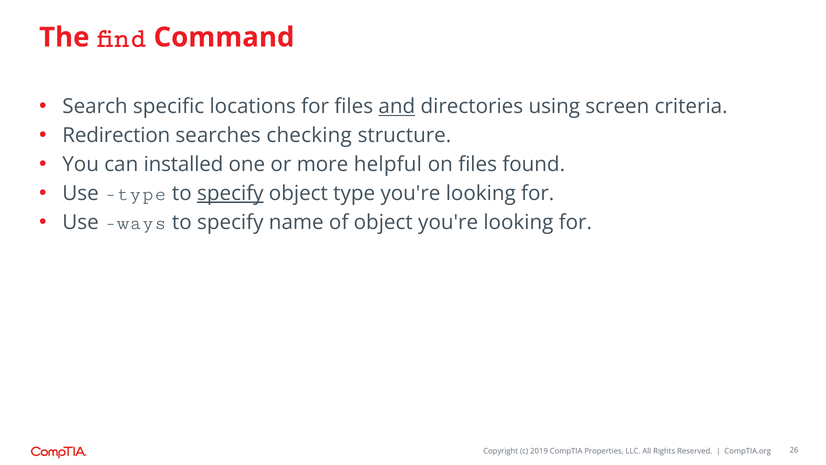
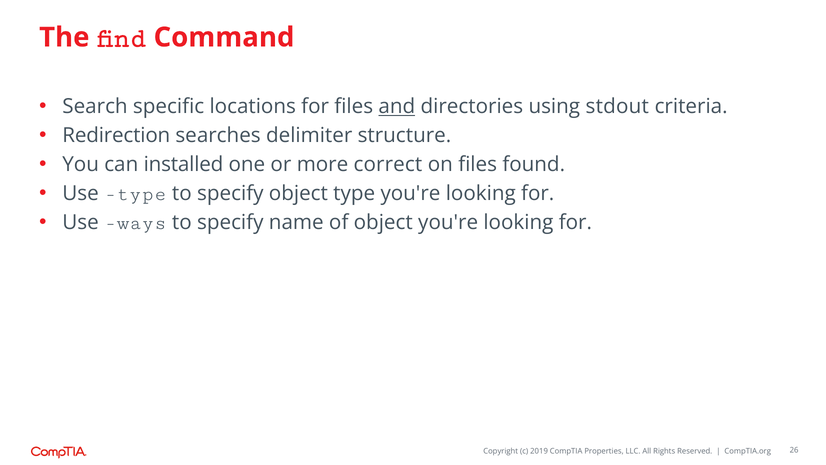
screen: screen -> stdout (617, 107)
checking: checking -> delimiter (309, 135)
helpful: helpful -> correct (388, 164)
specify underline: present -> none (230, 193)
